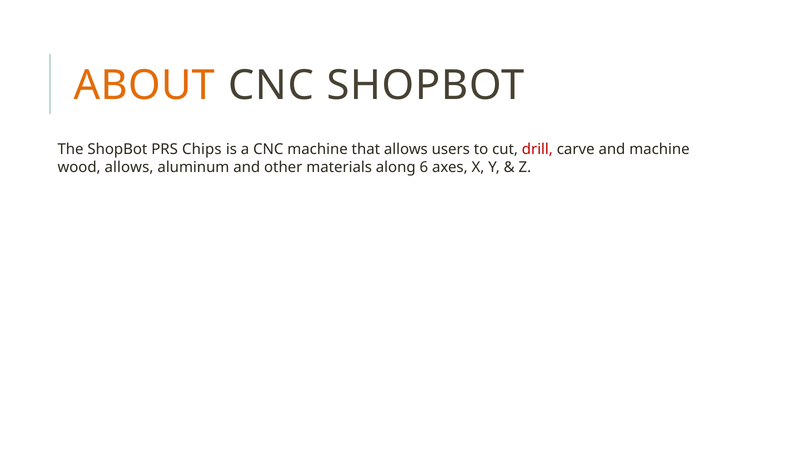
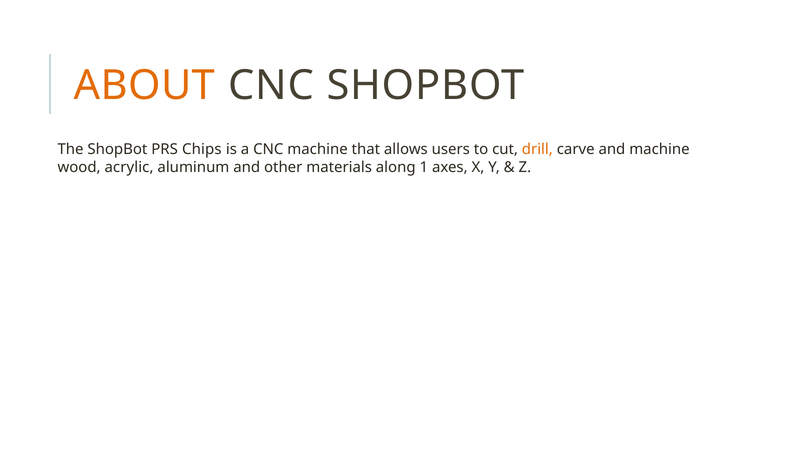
drill colour: red -> orange (537, 150)
wood allows: allows -> acrylic (129, 168)
6: 6 -> 1 (424, 168)
